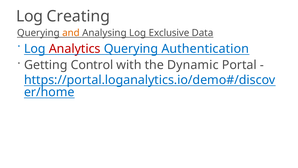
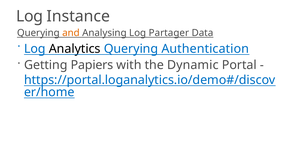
Creating: Creating -> Instance (78, 16)
Exclusive: Exclusive -> Partager (169, 33)
Analytics colour: red -> black (75, 49)
Control: Control -> Papiers (92, 65)
